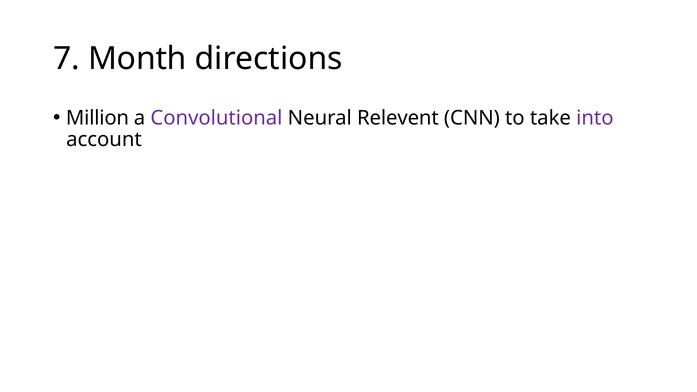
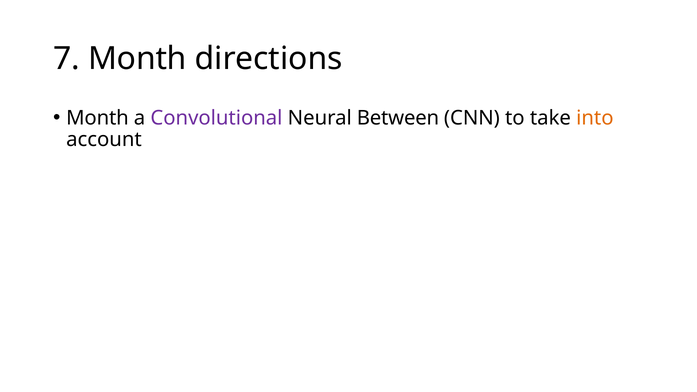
Million: Million -> Month (97, 118)
Relevent: Relevent -> Between (398, 118)
into colour: purple -> orange (595, 118)
